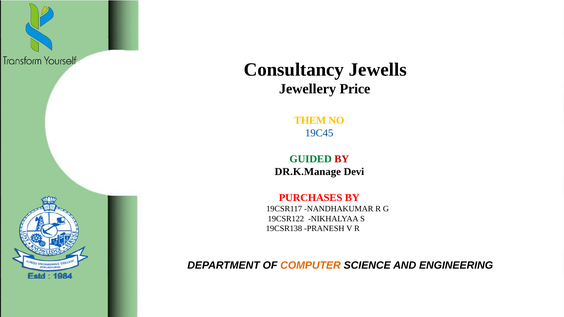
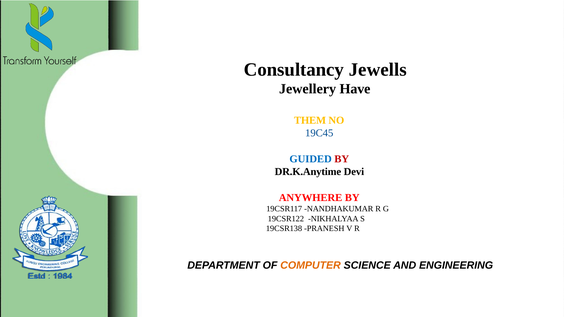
Price: Price -> Have (355, 89)
GUIDED colour: green -> blue (311, 159)
DR.K.Manage: DR.K.Manage -> DR.K.Anytime (308, 172)
PURCHASES: PURCHASES -> ANYWHERE (311, 198)
